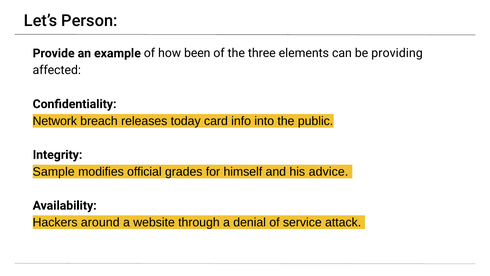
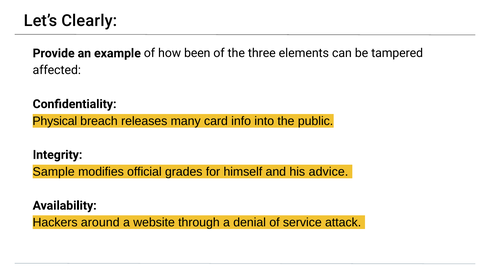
Person: Person -> Clearly (89, 21)
providing: providing -> tampered (397, 53)
Network: Network -> Physical (55, 121)
today: today -> many (186, 121)
